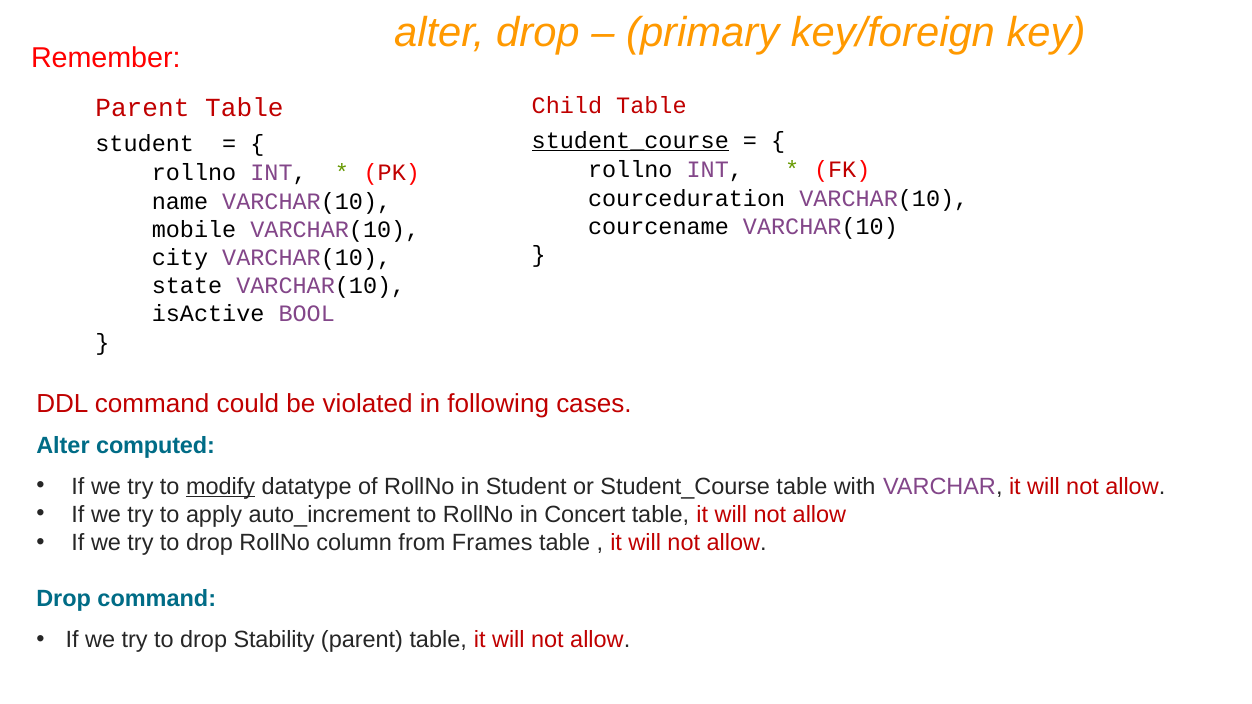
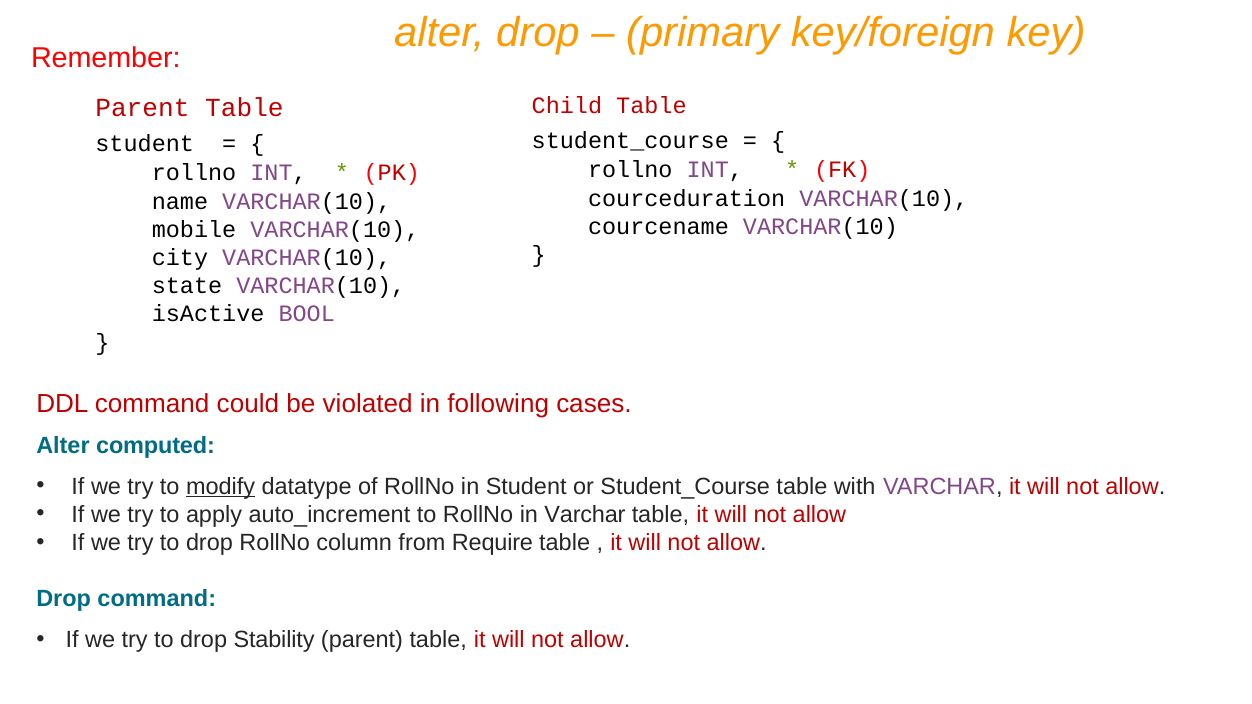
student_course underline: present -> none (630, 141)
in Concert: Concert -> Varchar (585, 515)
Frames: Frames -> Require (492, 543)
